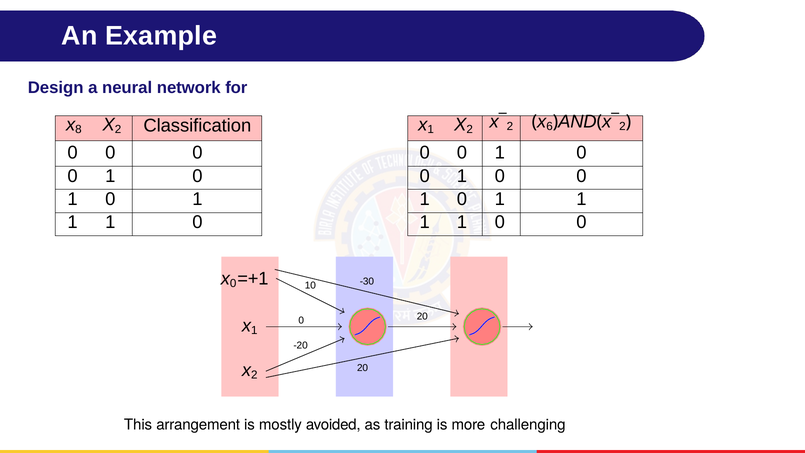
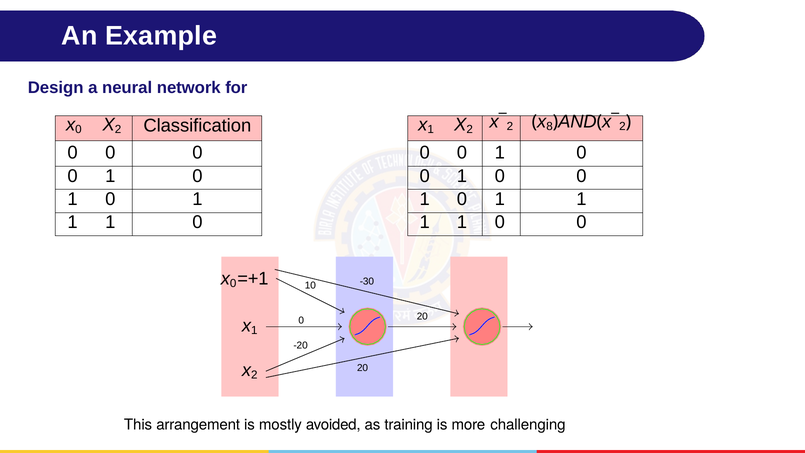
8: 8 -> 0 (78, 129)
6: 6 -> 8 (550, 126)
